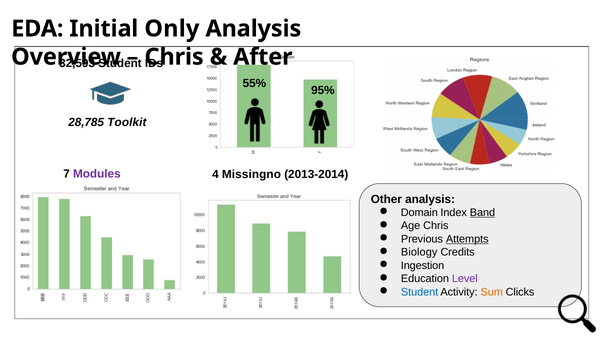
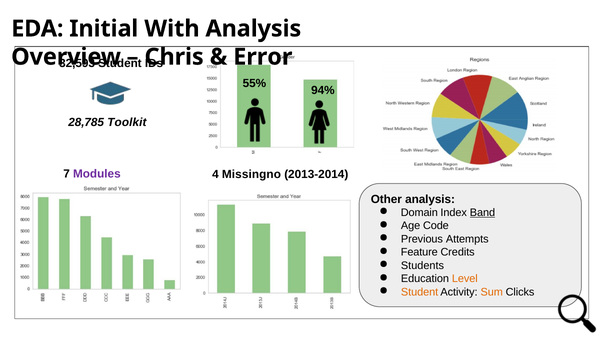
Only: Only -> With (172, 29)
After: After -> Error (263, 57)
95%: 95% -> 94% (323, 91)
Age Chris: Chris -> Code (436, 226)
Attempts underline: present -> none (467, 239)
Biology: Biology -> Feature (419, 252)
Ingestion: Ingestion -> Students (423, 265)
Level colour: purple -> orange (465, 279)
Student colour: blue -> orange (420, 292)
